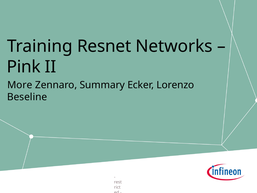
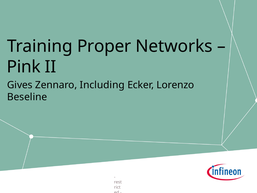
Resnet: Resnet -> Proper (104, 46)
More: More -> Gives (20, 85)
Summary: Summary -> Including (102, 85)
